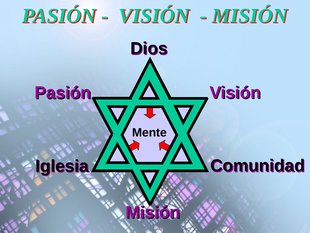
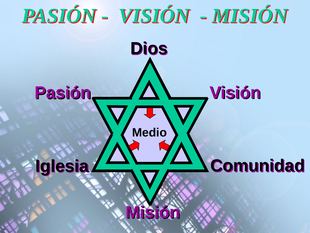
Mente: Mente -> Medio (150, 132)
